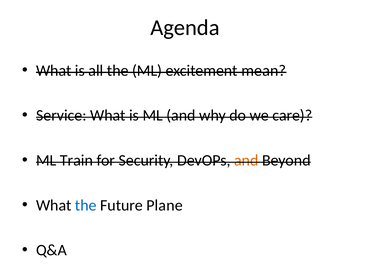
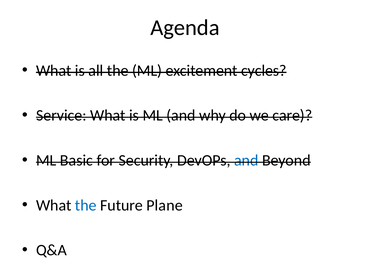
mean: mean -> cycles (264, 70)
Train: Train -> Basic (76, 160)
and colour: orange -> blue (246, 160)
